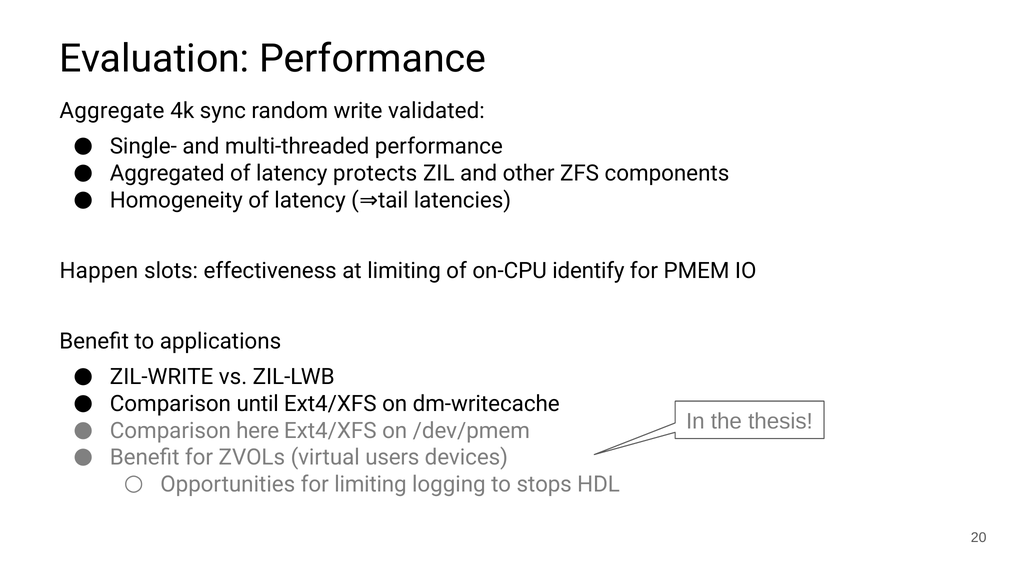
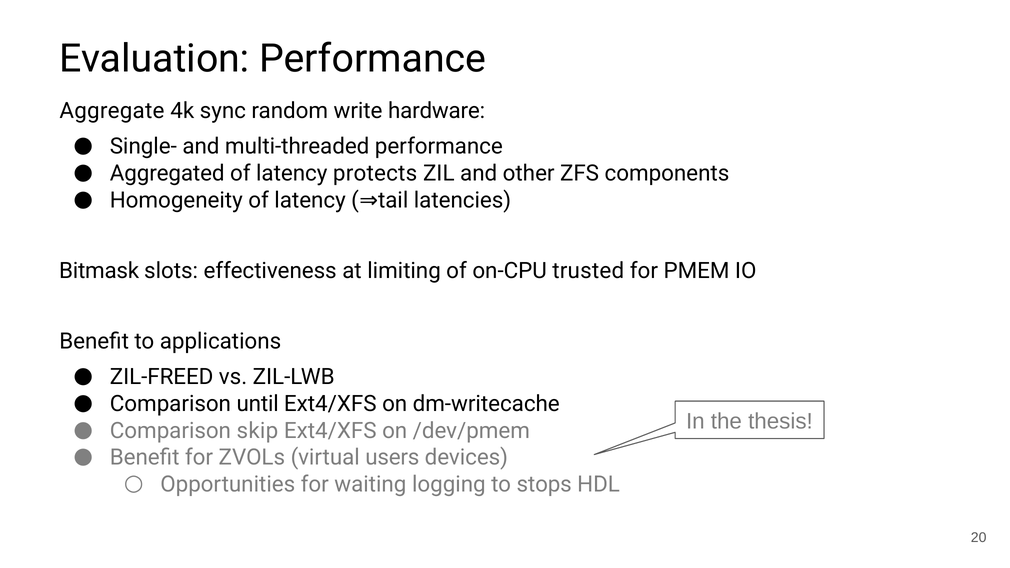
validated: validated -> hardware (437, 111)
Happen: Happen -> Bitmask (99, 271)
identify: identify -> trusted (588, 271)
ZIL-WRITE: ZIL-WRITE -> ZIL-FREED (162, 377)
here: here -> skip (257, 431)
for limiting: limiting -> waiting (370, 485)
